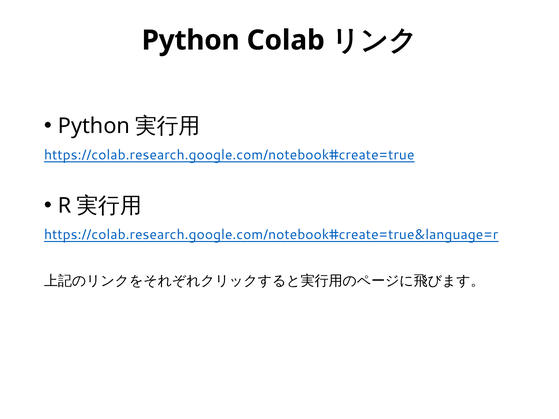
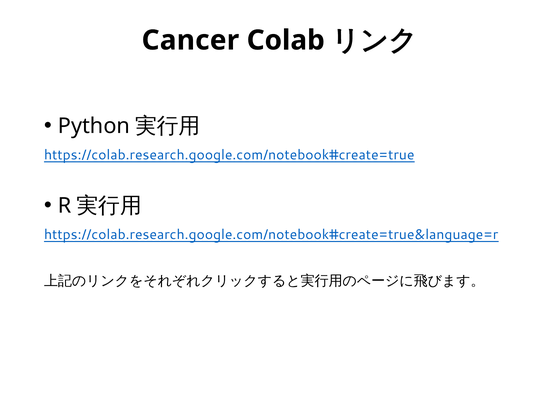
Python: Python -> Cancer (190, 40)
